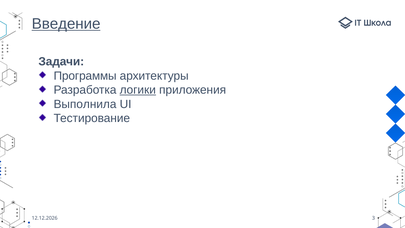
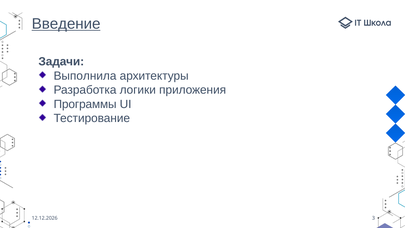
Программы: Программы -> Выполнила (85, 76)
логики underline: present -> none (138, 90)
Выполнила: Выполнила -> Программы (85, 104)
